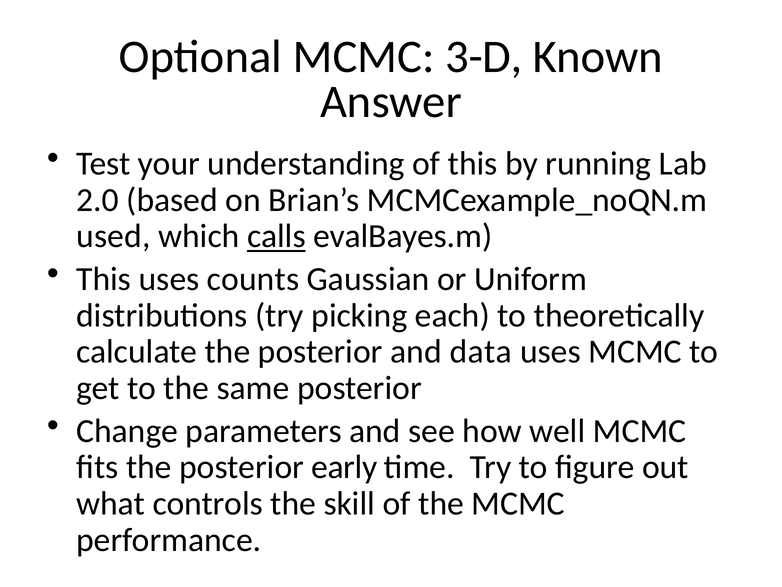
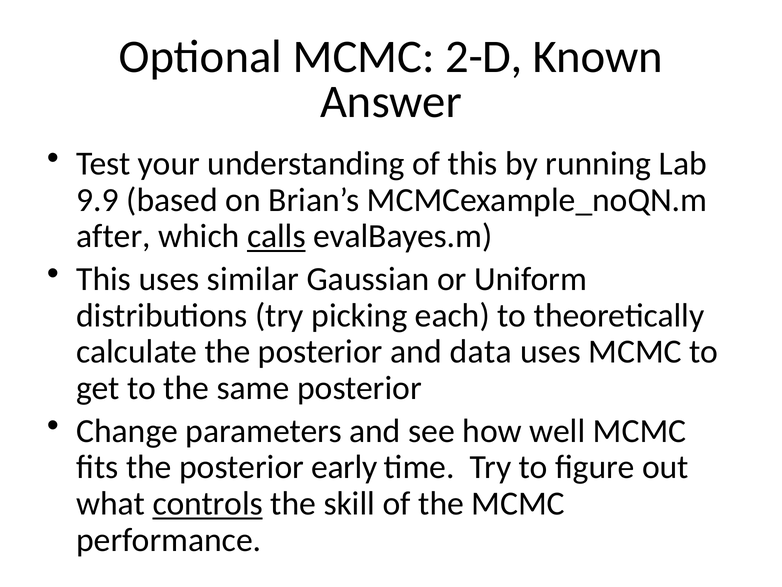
3-D: 3-D -> 2-D (484, 57)
2.0: 2.0 -> 9.9 (98, 200)
used: used -> after (113, 236)
counts: counts -> similar (253, 279)
controls underline: none -> present (208, 503)
